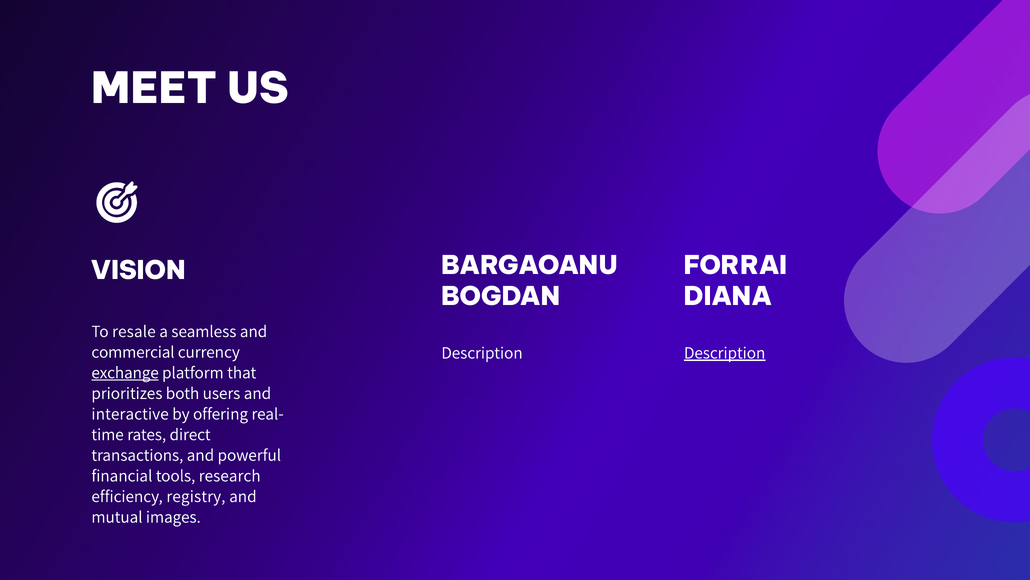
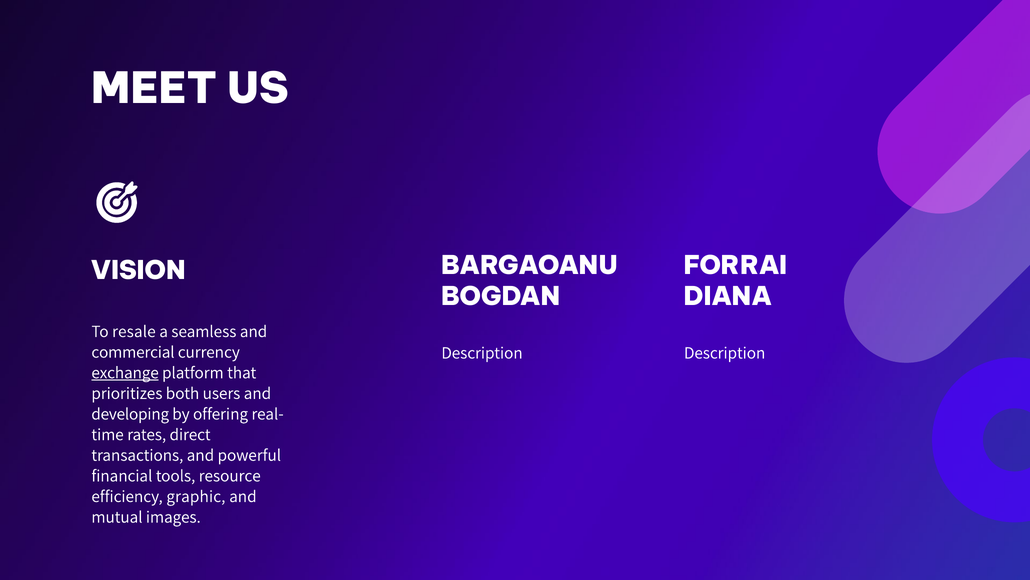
Description underline: present -> none (725, 352)
interactive: interactive -> developing (130, 413)
research: research -> resource (230, 475)
registry: registry -> graphic (196, 496)
